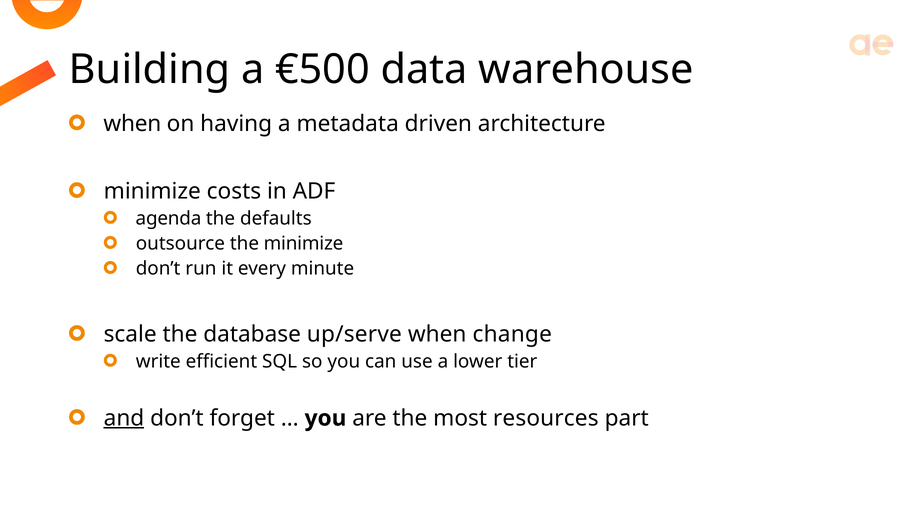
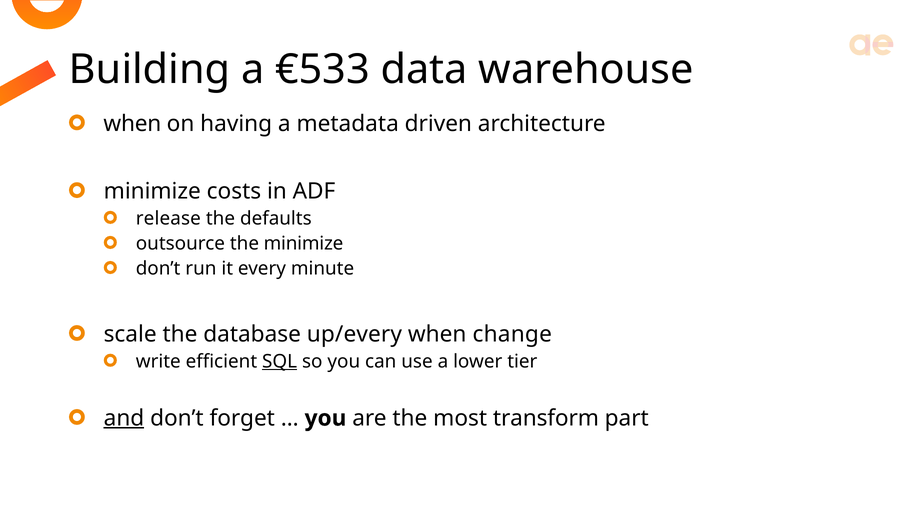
€500: €500 -> €533 (322, 70)
agenda: agenda -> release (168, 218)
up/serve: up/serve -> up/every (354, 334)
SQL underline: none -> present (280, 361)
resources: resources -> transform (546, 418)
